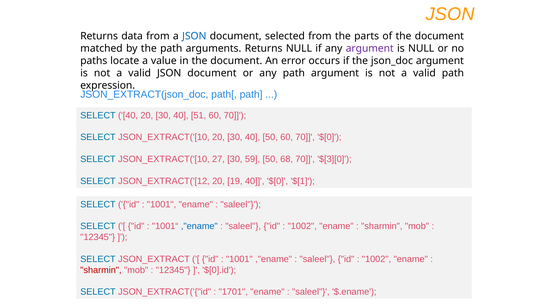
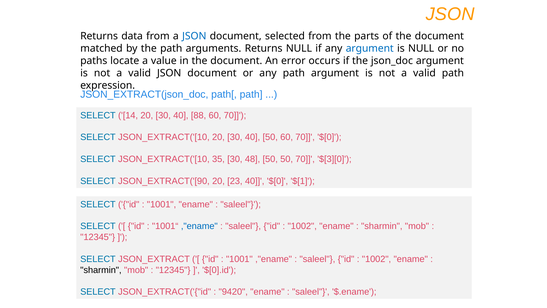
argument colour: purple -> blue (370, 49)
SELECT 40: 40 -> 14 (128, 115)
51: 51 -> 88 (199, 115)
27: 27 -> 35 (218, 159)
59: 59 -> 48 (253, 159)
50 68: 68 -> 50 (287, 159)
JSON_EXTRACT('[12: JSON_EXTRACT('[12 -> JSON_EXTRACT('[90 (164, 181)
19: 19 -> 23 (235, 181)
sharmin colour: red -> black (101, 270)
1701: 1701 -> 9420 (233, 292)
